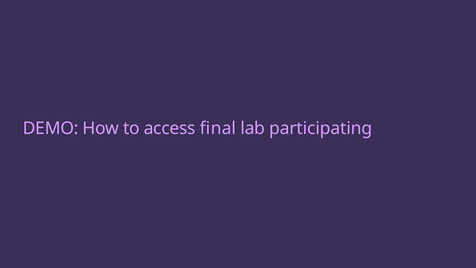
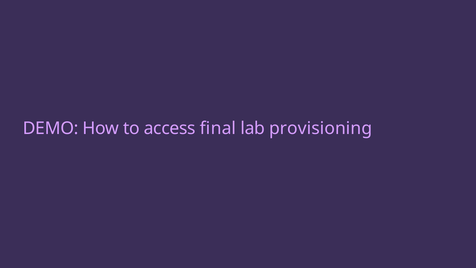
participating: participating -> provisioning (321, 128)
